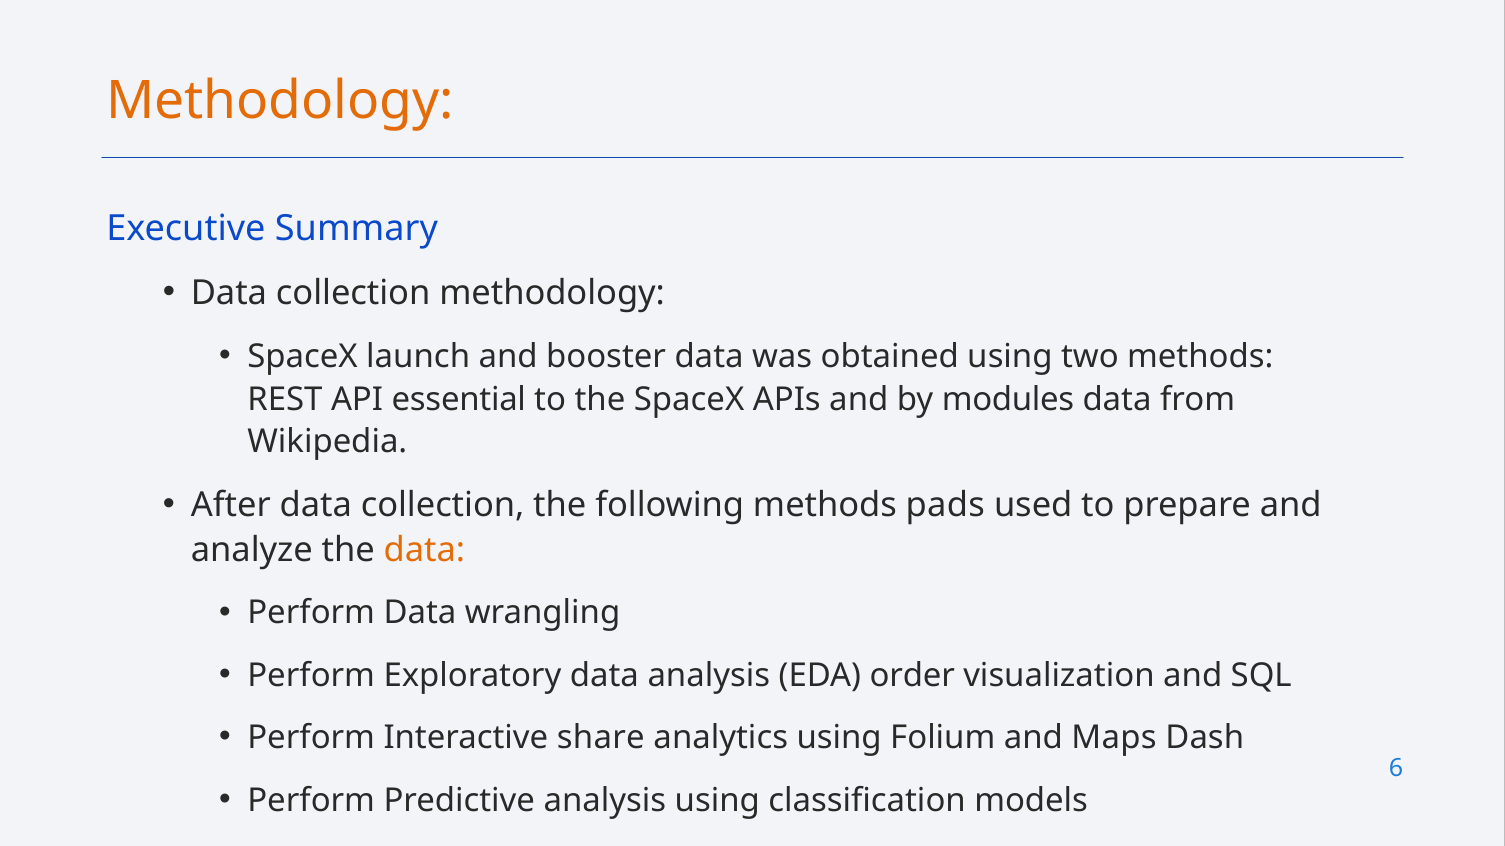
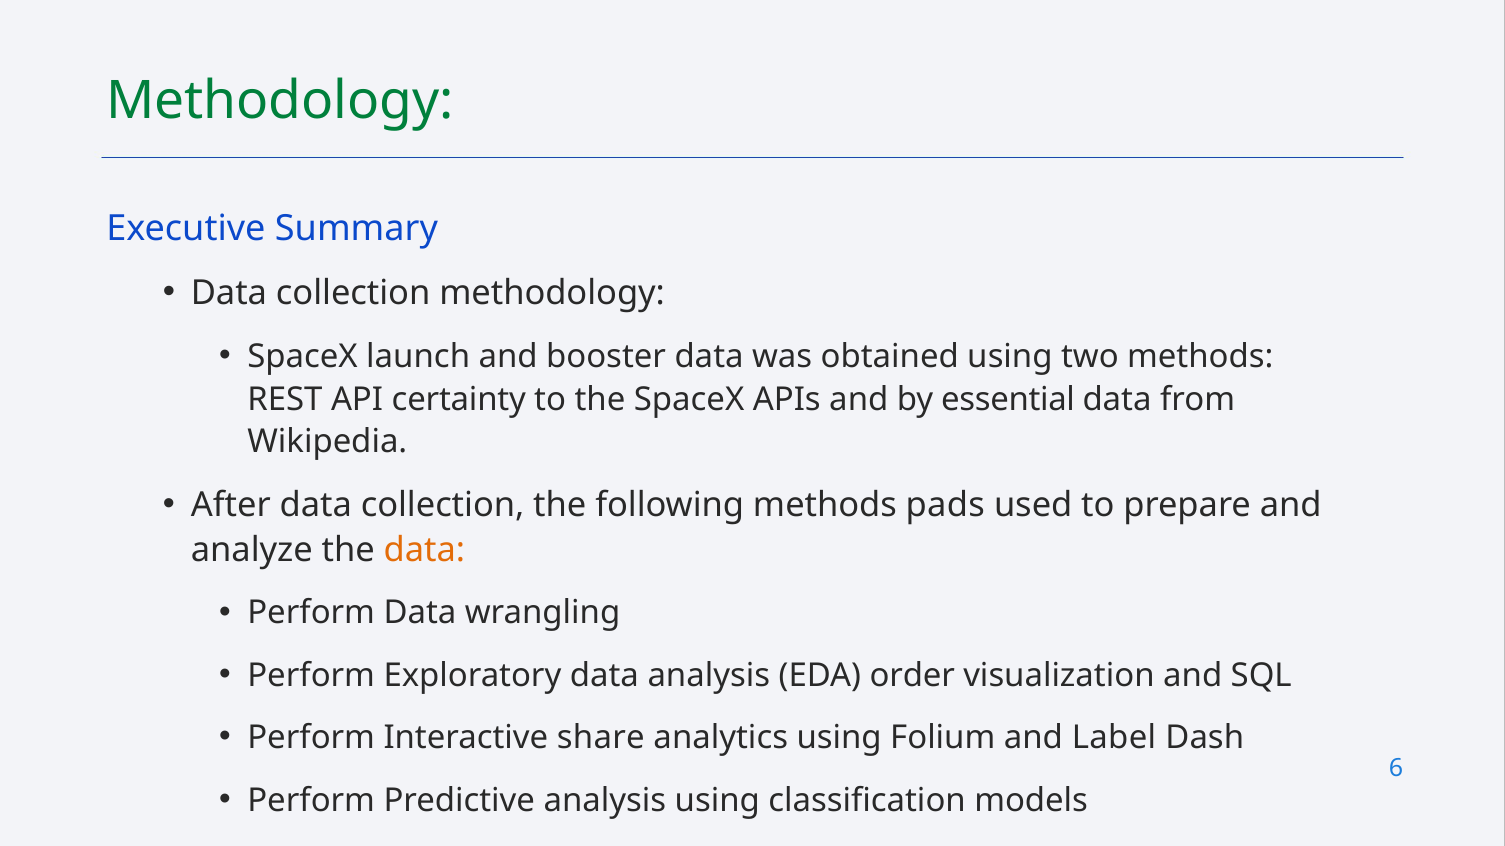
Methodology colour: orange -> green (280, 101)
essential: essential -> certainty (459, 399)
modules: modules -> essential (1008, 399)
Maps: Maps -> Label (1114, 738)
